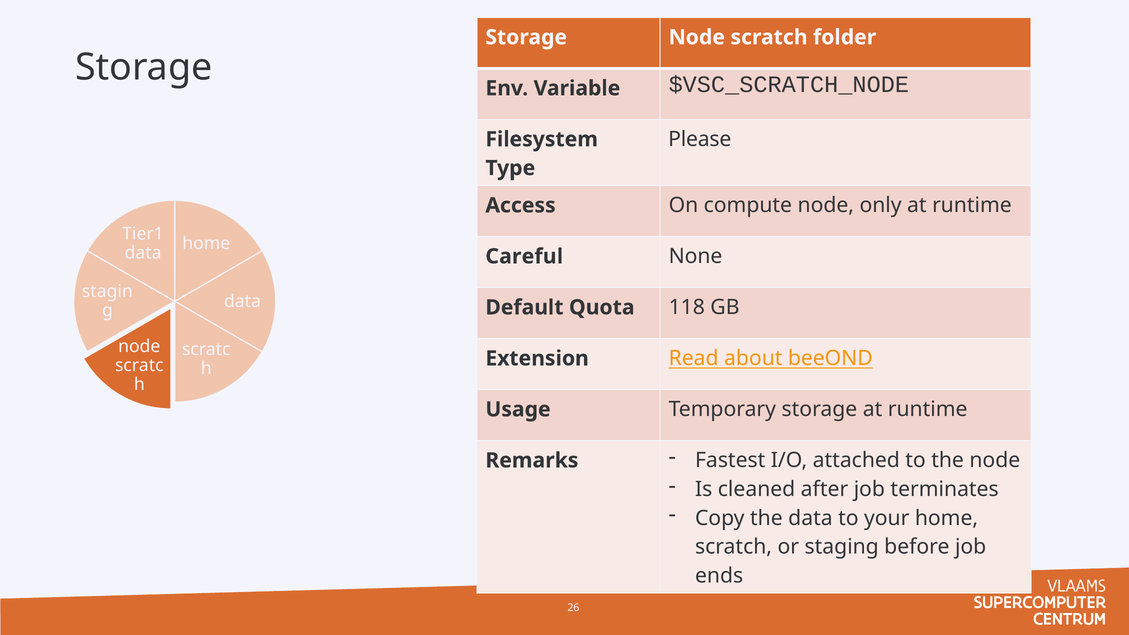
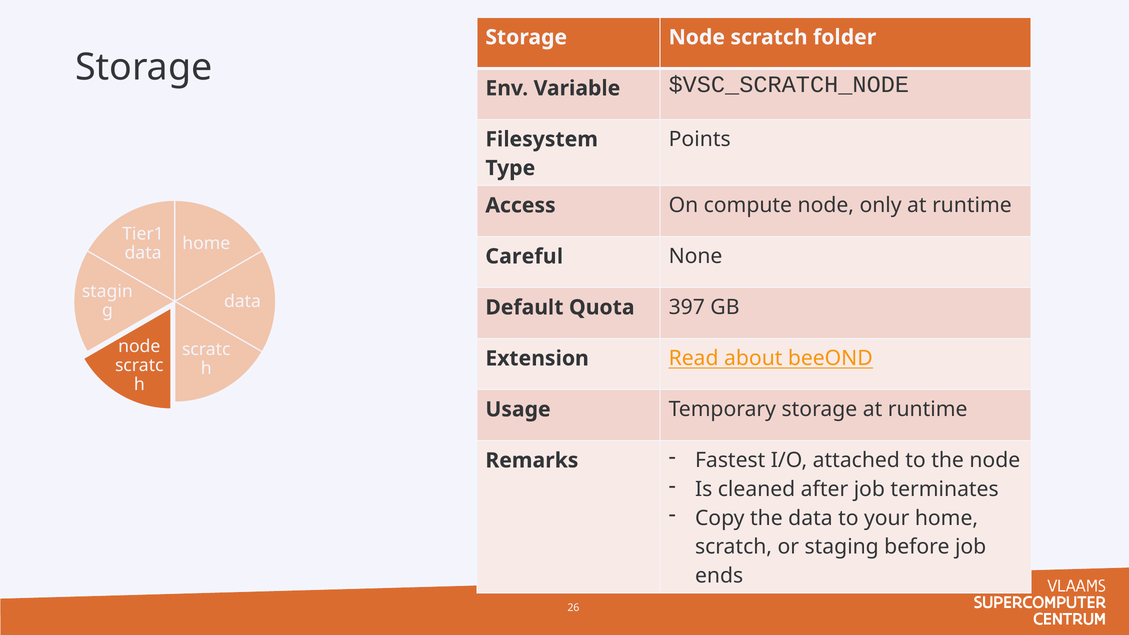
Please: Please -> Points (700, 139)
118: 118 -> 397 (687, 307)
